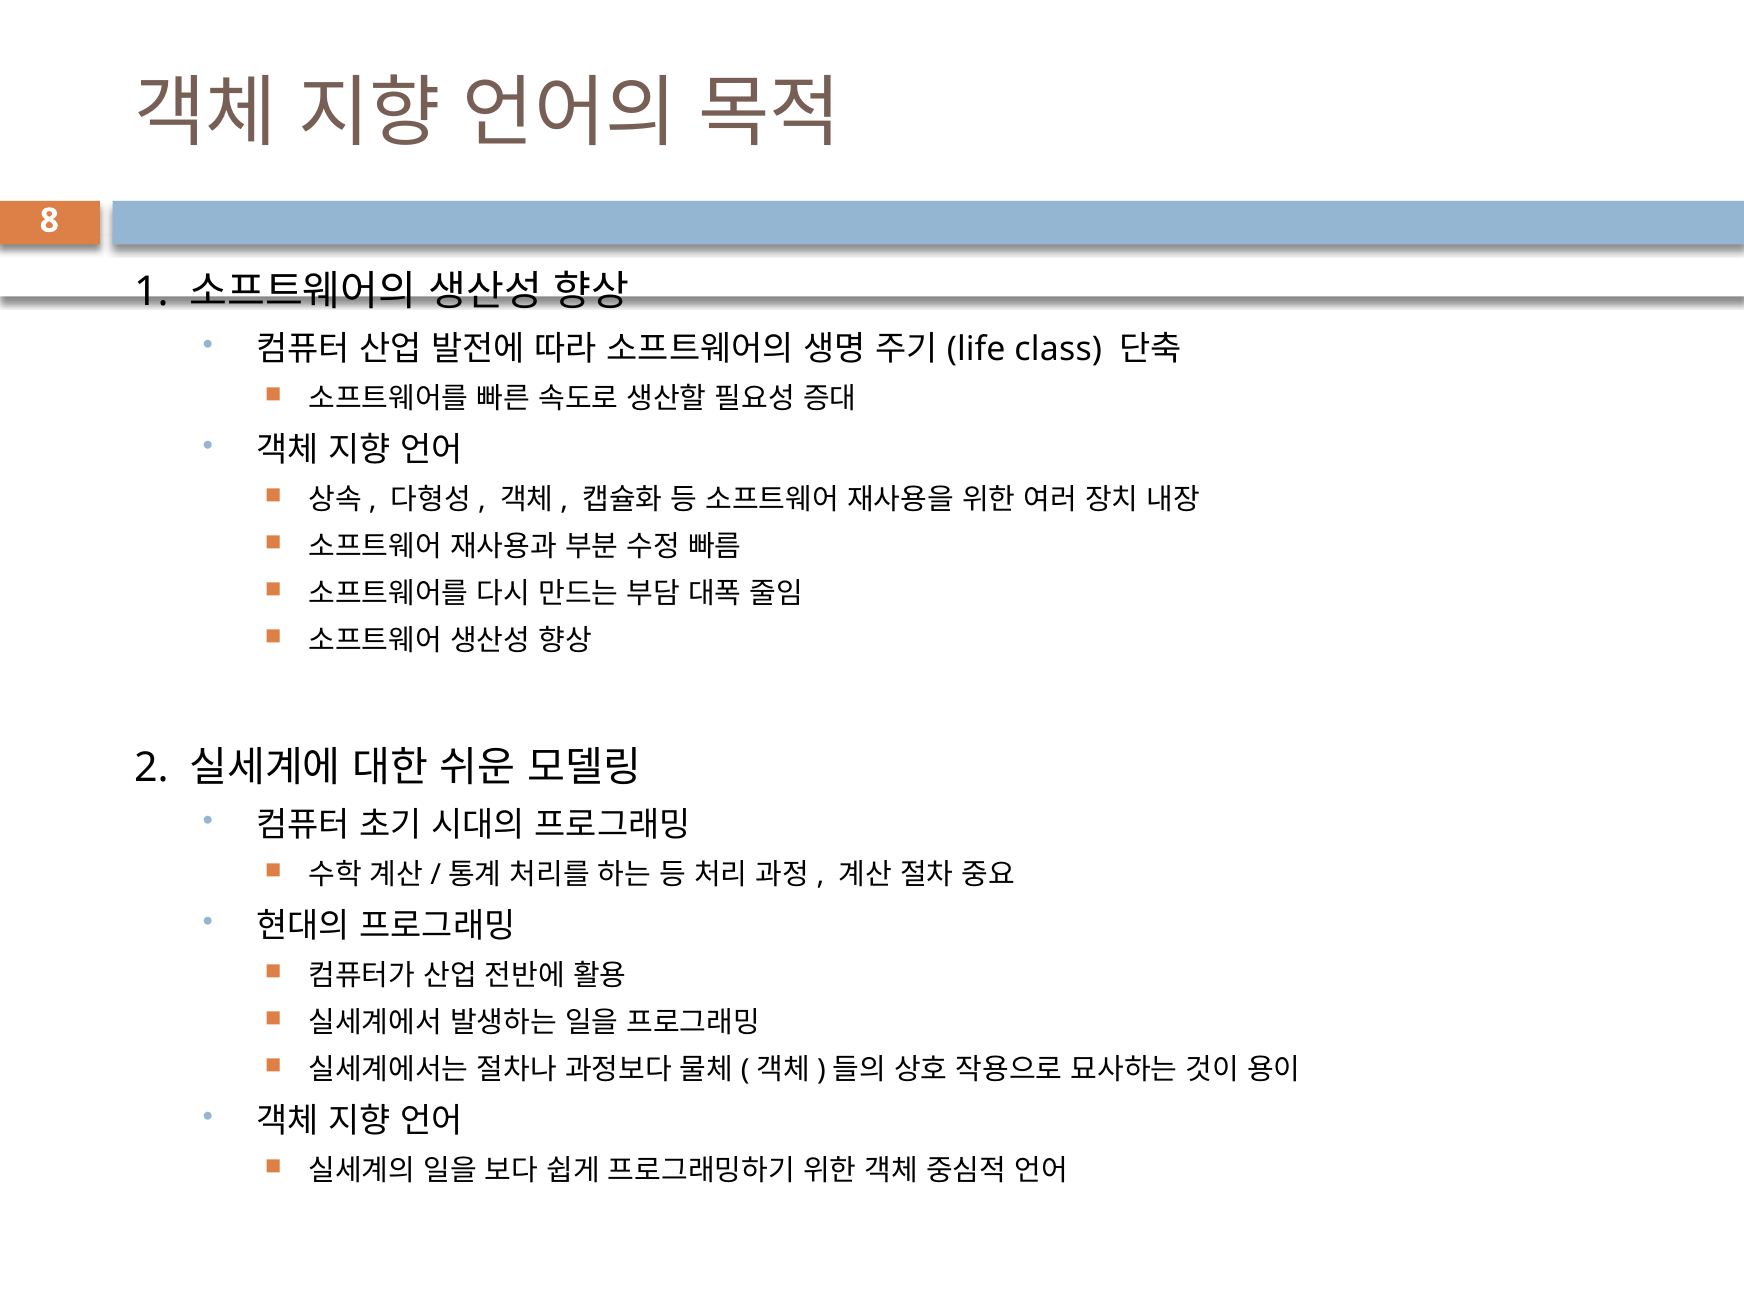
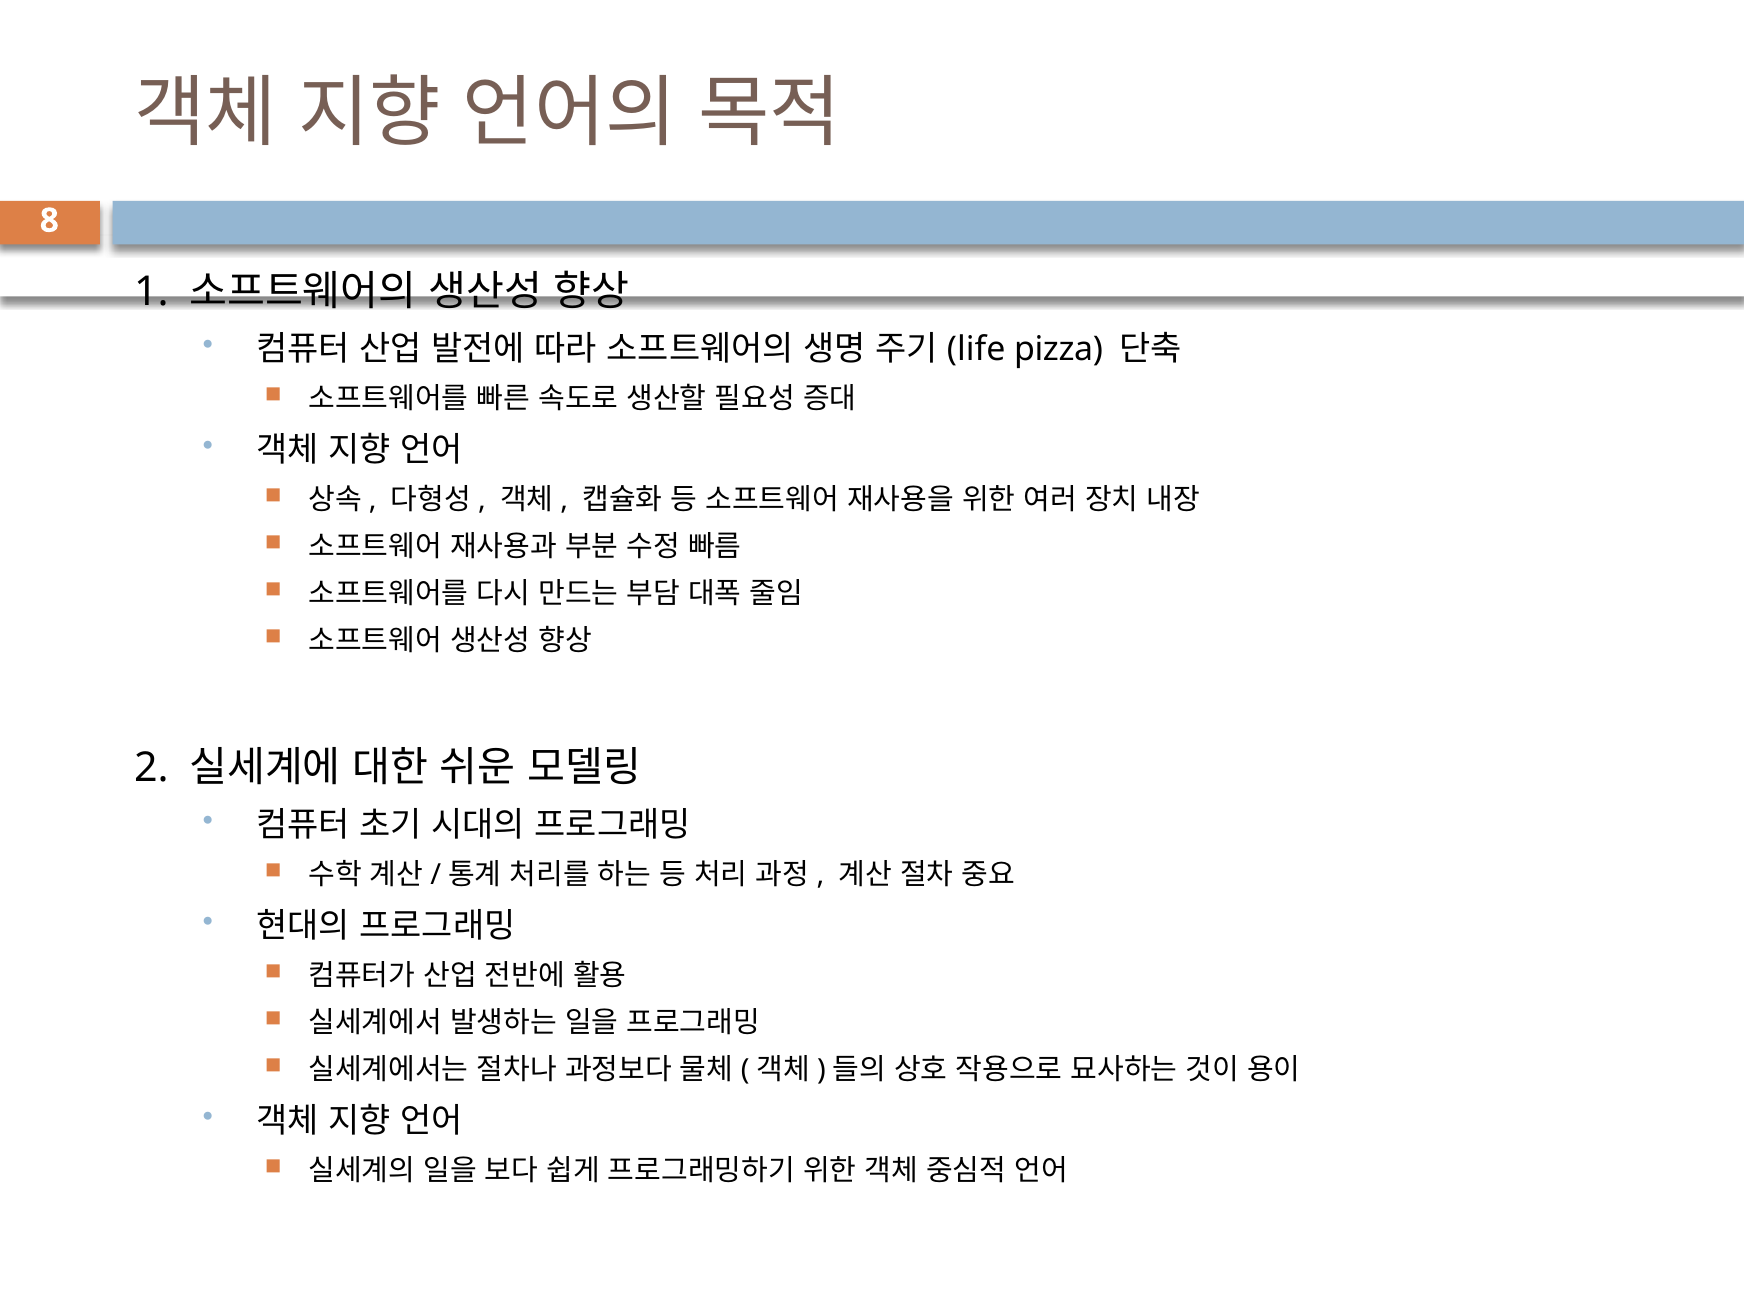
class: class -> pizza (1059, 350)
